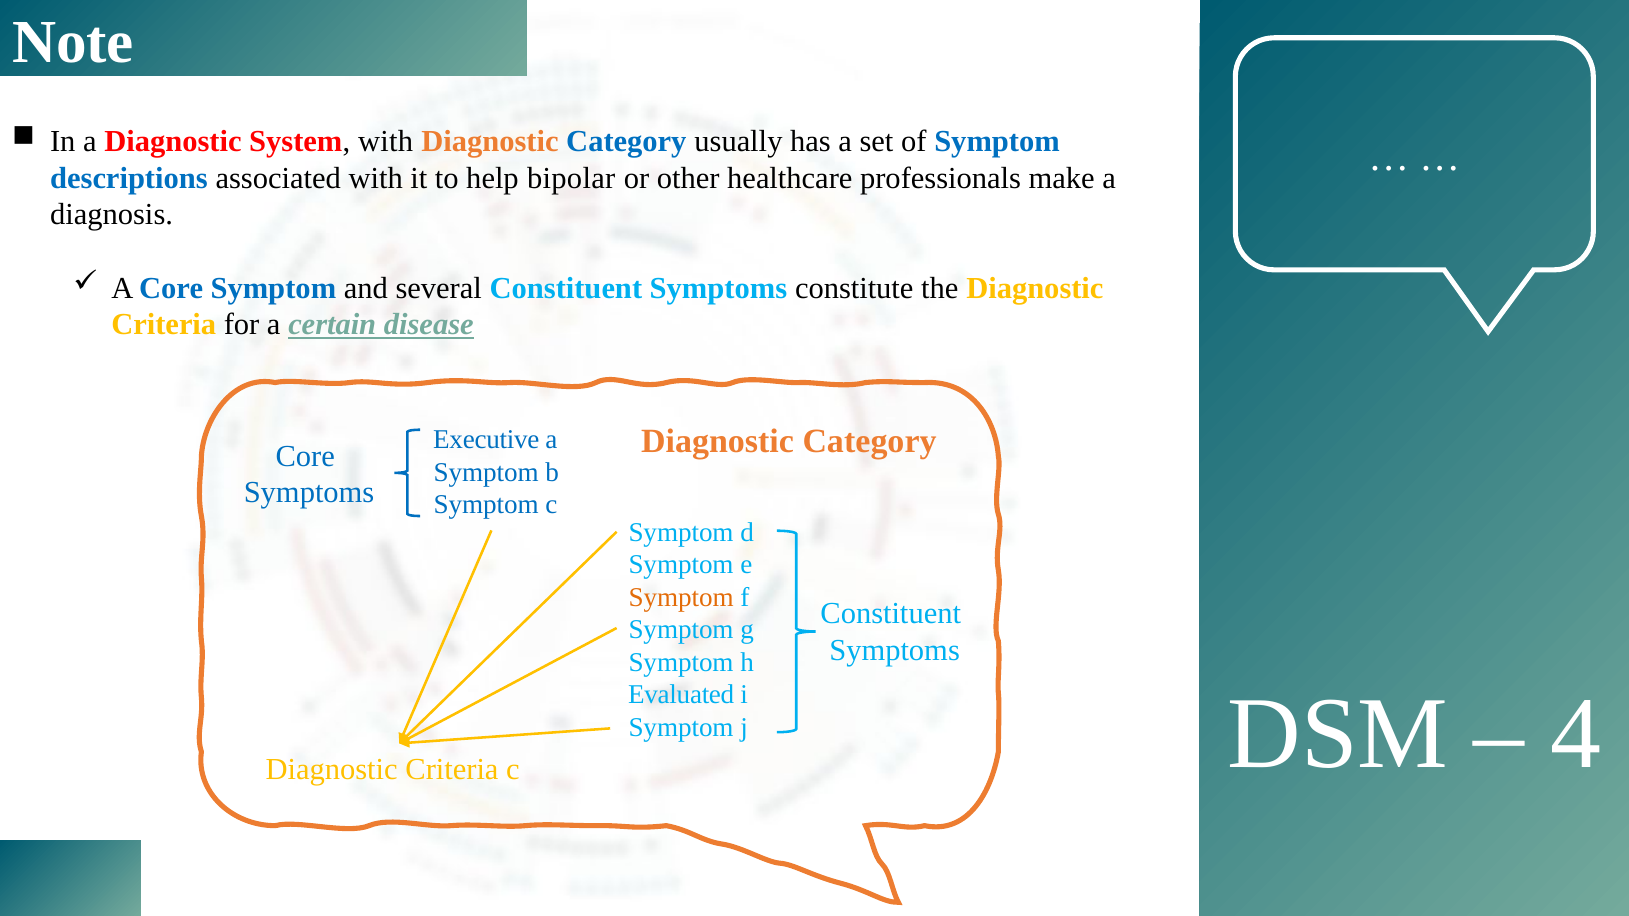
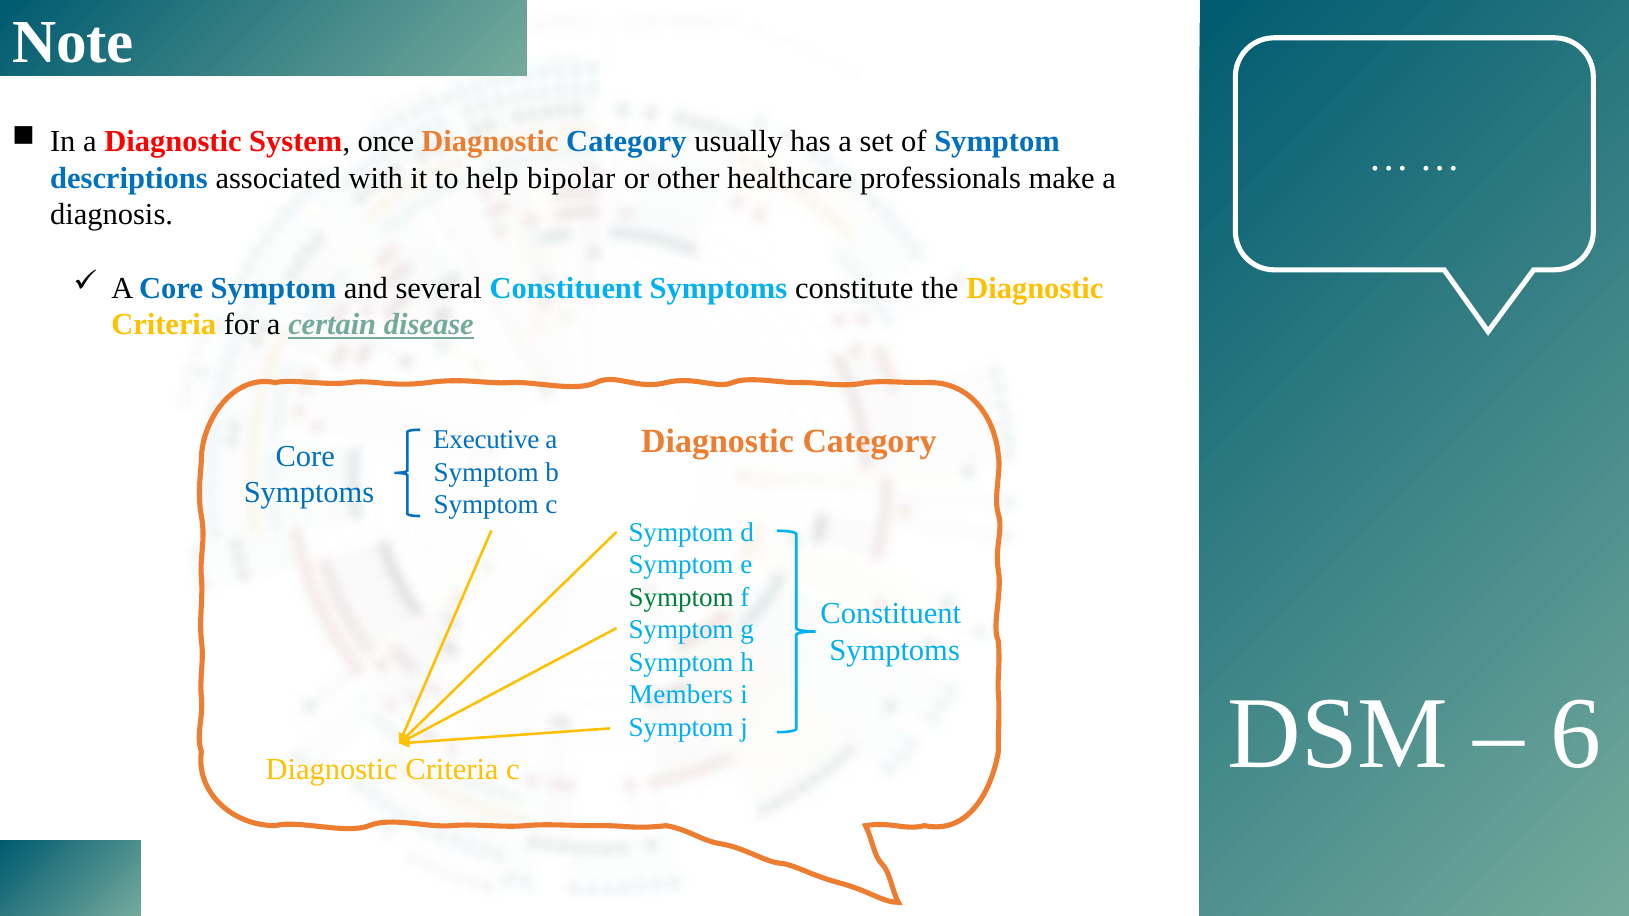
System with: with -> once (386, 141)
Symptom colour: orange -> green (681, 598)
Evaluated: Evaluated -> Members (681, 695)
4: 4 -> 6 (1575, 734)
